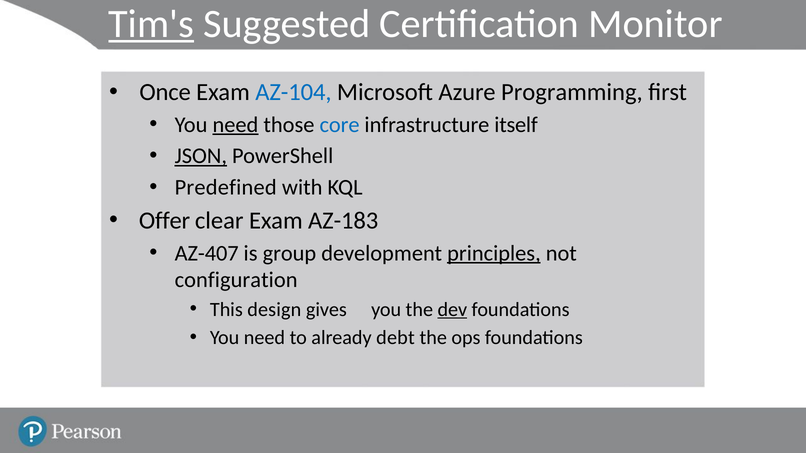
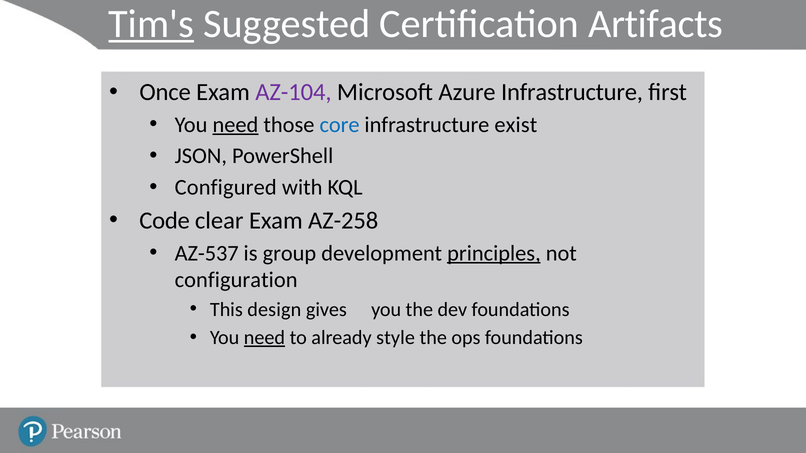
Monitor: Monitor -> Artifacts (656, 24)
AZ-104 colour: blue -> purple (293, 92)
Azure Programming: Programming -> Infrastructure (572, 92)
itself: itself -> exist (516, 125)
JSON underline: present -> none (201, 156)
Predefined: Predefined -> Configured (226, 188)
Offer: Offer -> Code (165, 221)
AZ-183: AZ-183 -> AZ-258 (343, 221)
AZ-407: AZ-407 -> AZ-537 (207, 253)
dev underline: present -> none (452, 310)
need underline: none -> present (264, 338)
already debt: debt -> style (396, 338)
